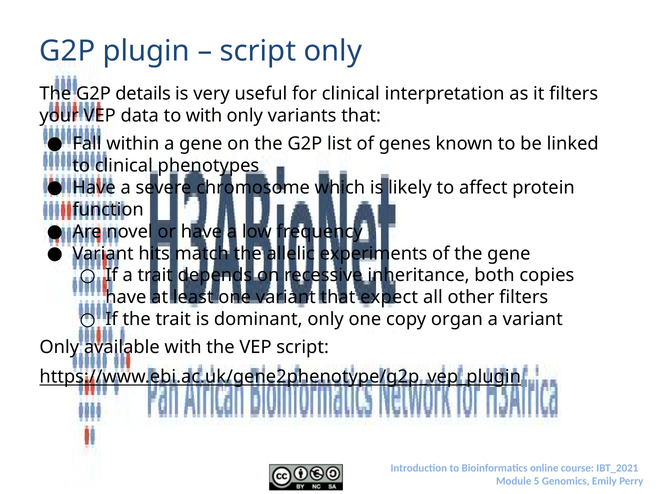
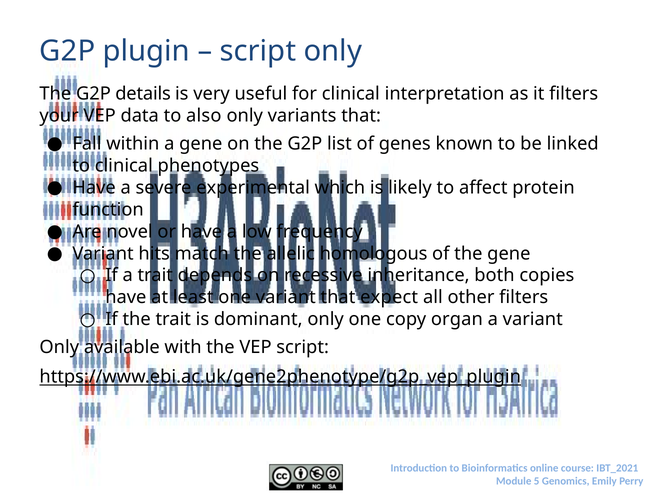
to with: with -> also (204, 116)
chromosome: chromosome -> experimental (253, 187)
experiments: experiments -> homologous (374, 253)
